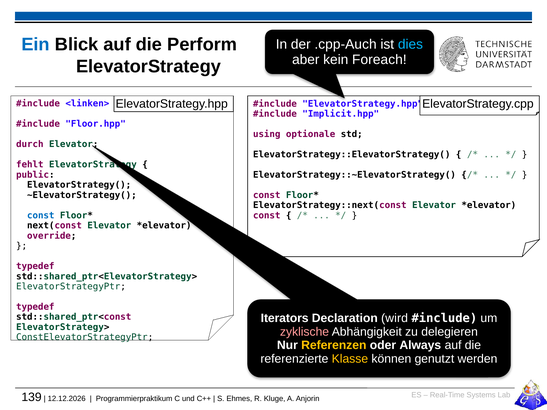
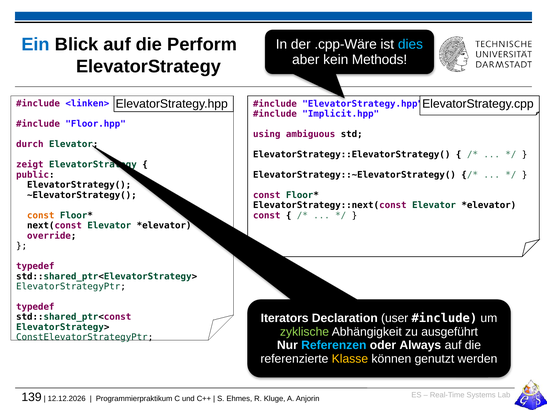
.cpp-Auch: .cpp-Auch -> .cpp-Wäre (346, 44)
Foreach: Foreach -> Methods (379, 60)
optionale: optionale -> ambiguous (311, 134)
fehlt: fehlt -> zeigt (30, 165)
const colour: blue -> orange (41, 216)
wird: wird -> user (395, 318)
zyklische colour: pink -> light green (305, 332)
delegieren: delegieren -> ausgeführt (450, 332)
Referenzen colour: yellow -> light blue (334, 345)
